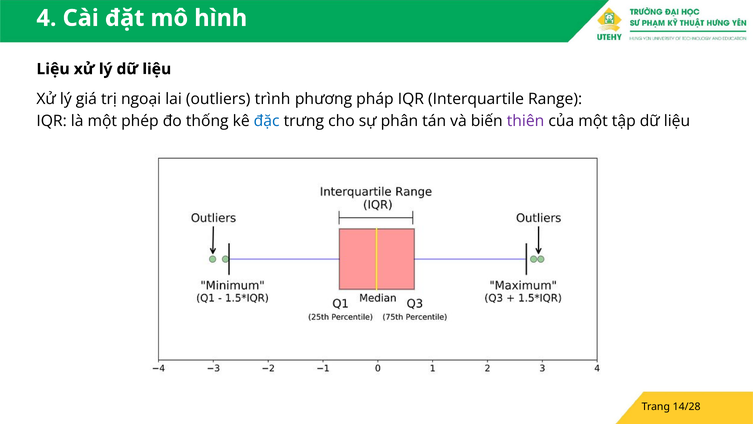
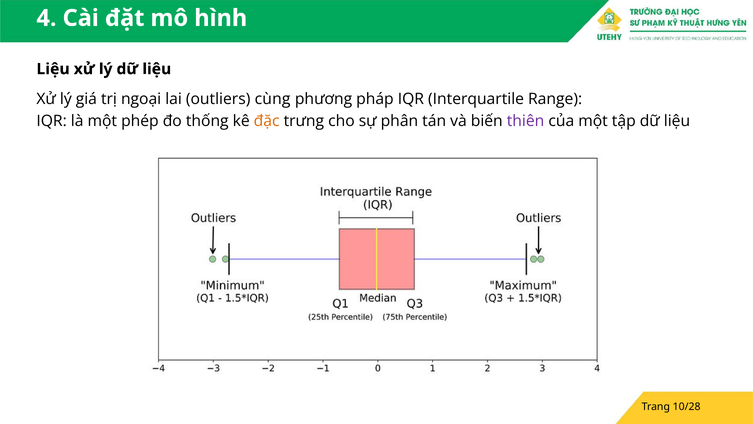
trình: trình -> cùng (273, 99)
đặc colour: blue -> orange (267, 121)
14/28: 14/28 -> 10/28 (687, 406)
